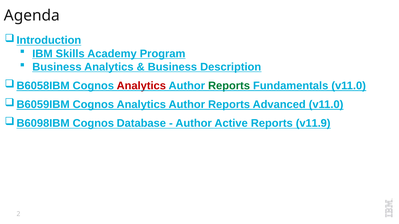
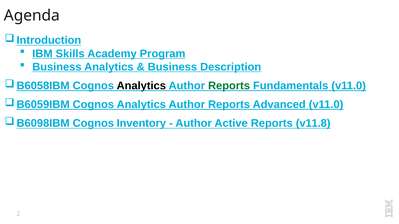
Analytics colour: red -> black (141, 86)
Database: Database -> Inventory (141, 124)
v11.9: v11.9 -> v11.8 (313, 124)
